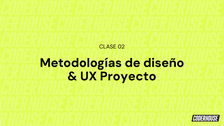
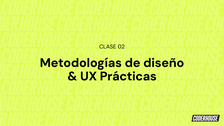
Proyecto: Proyecto -> Prácticas (128, 76)
